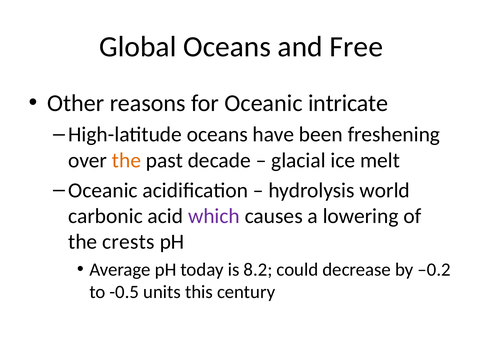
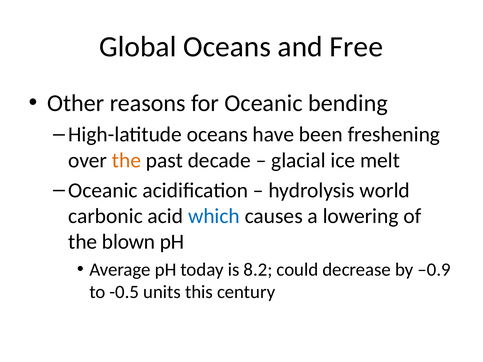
intricate: intricate -> bending (348, 103)
which colour: purple -> blue (214, 216)
crests: crests -> blown (129, 242)
–0.2: –0.2 -> –0.9 (434, 270)
